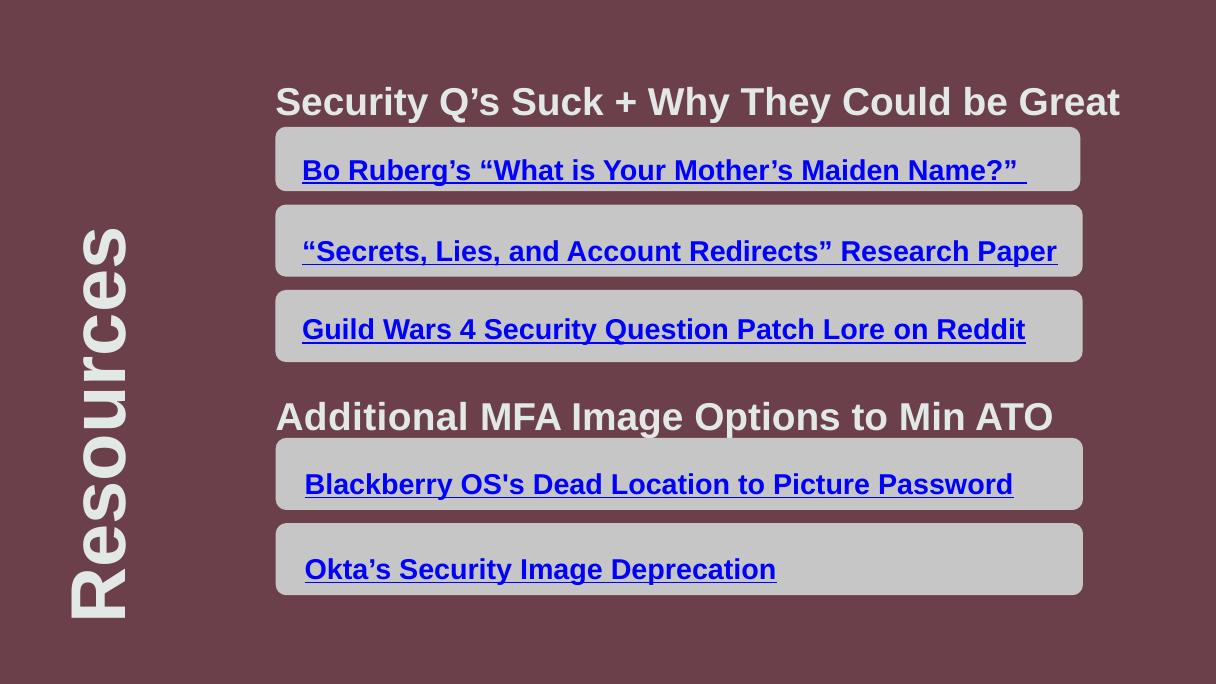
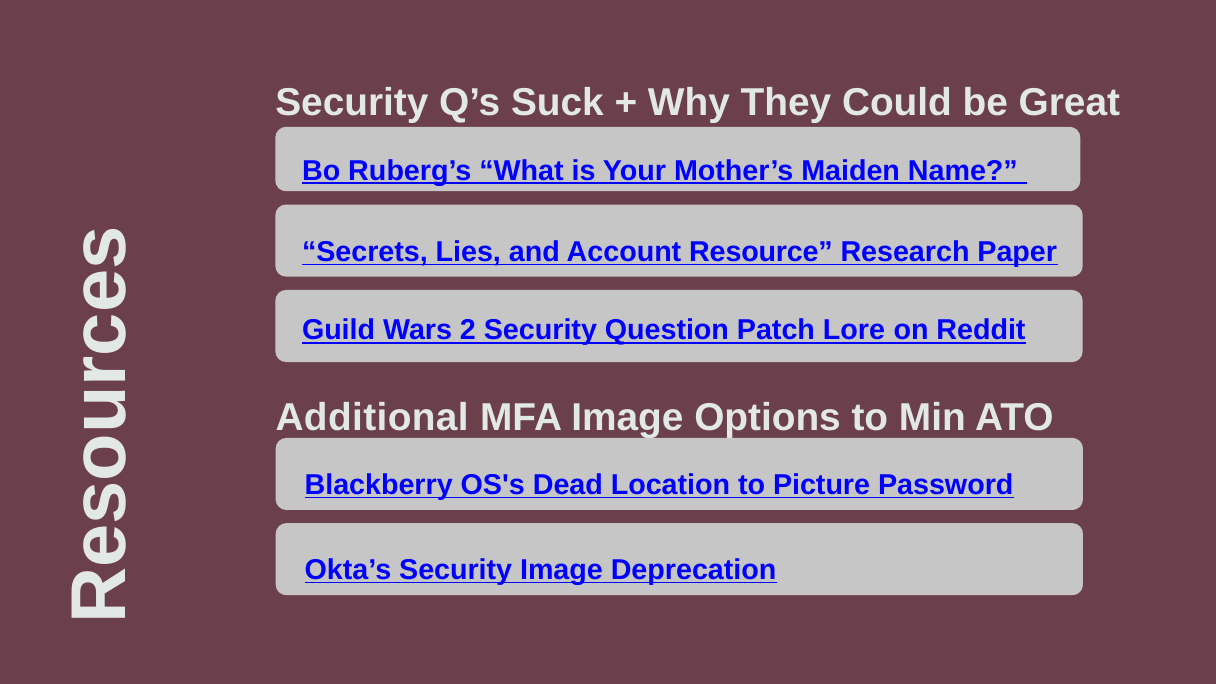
Redirects: Redirects -> Resource (761, 252)
4: 4 -> 2 (468, 330)
